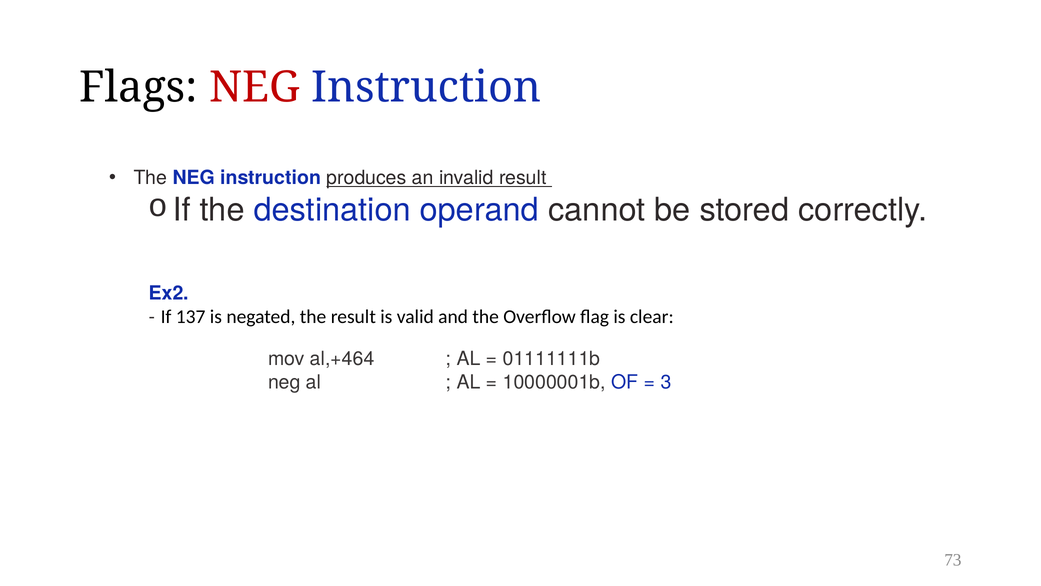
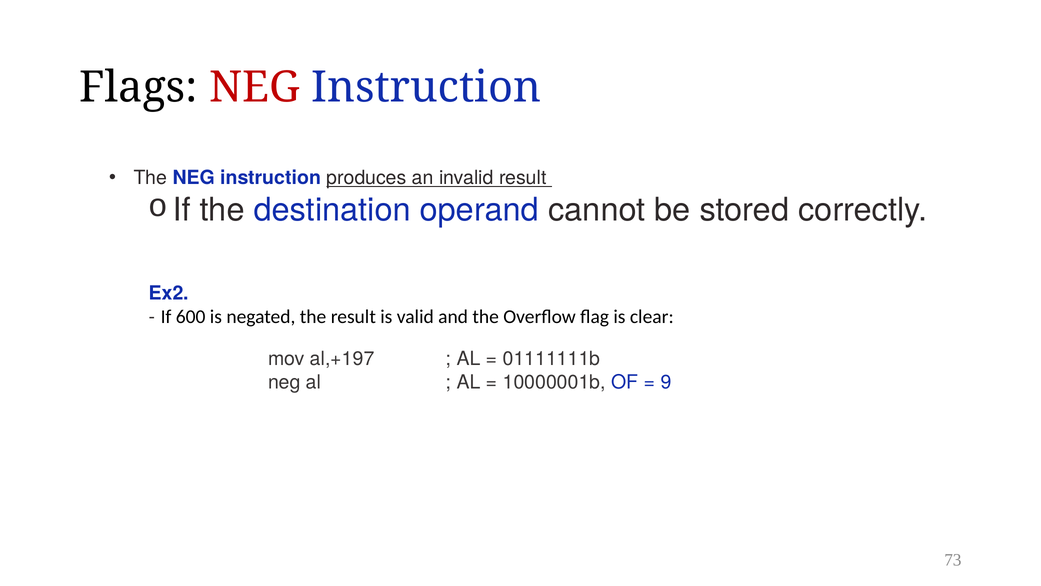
137: 137 -> 600 (191, 317)
al,+464: al,+464 -> al,+197 (342, 358)
3: 3 -> 9 (666, 382)
